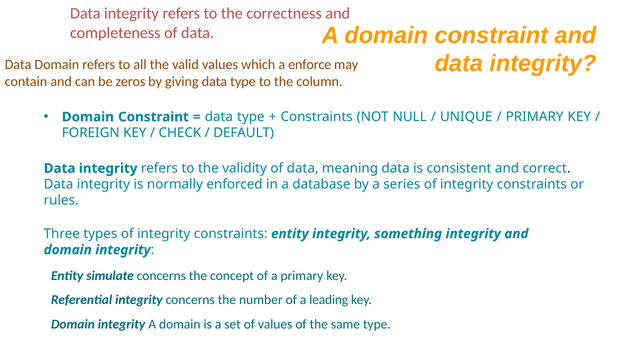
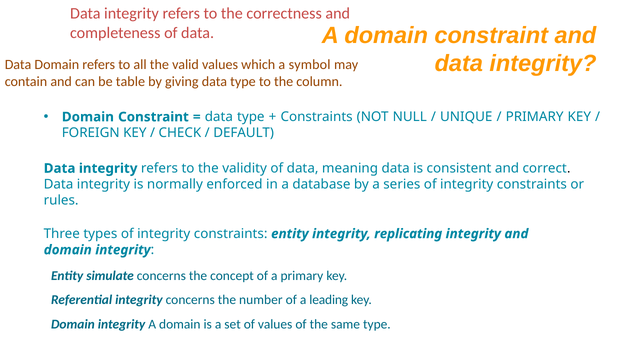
enforce: enforce -> symbol (310, 65)
zeros: zeros -> table (130, 82)
something: something -> replicating (408, 234)
